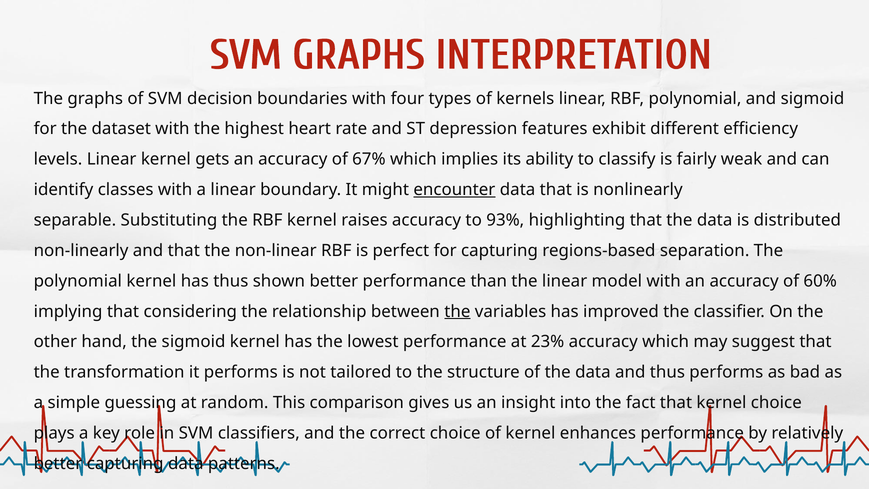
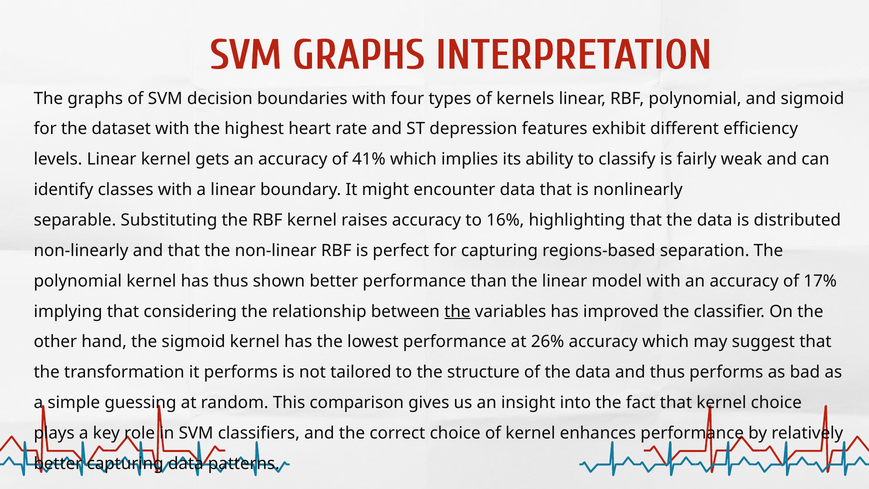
67%: 67% -> 41% (369, 159)
encounter underline: present -> none (454, 190)
93%: 93% -> 16% (505, 220)
60%: 60% -> 17% (820, 281)
23%: 23% -> 26% (548, 342)
